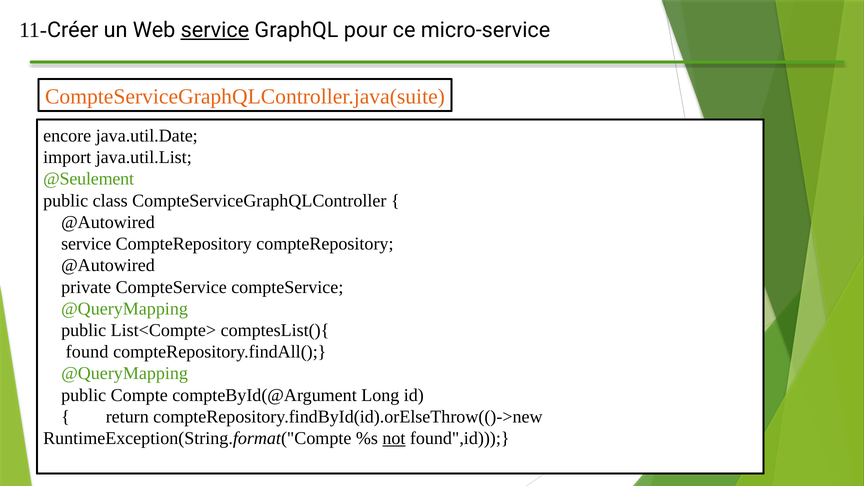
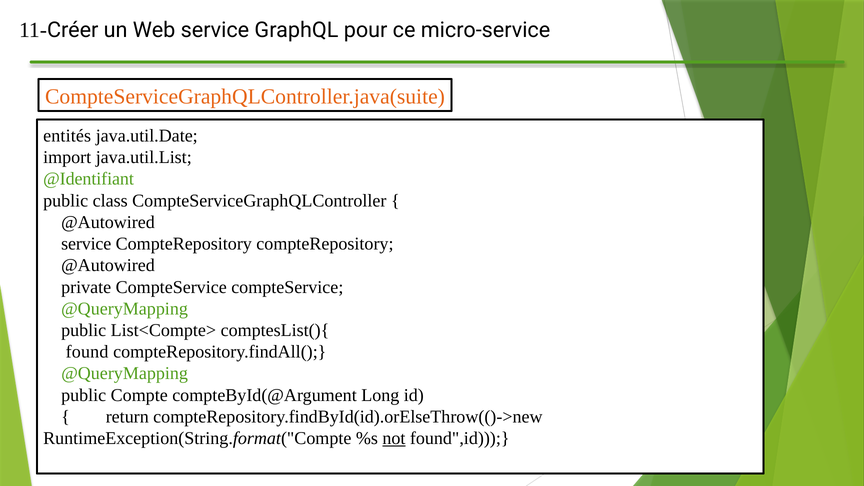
service underline: present -> none (215, 30)
encore: encore -> entités (67, 136)
@Seulement: @Seulement -> @Identifiant (89, 179)
